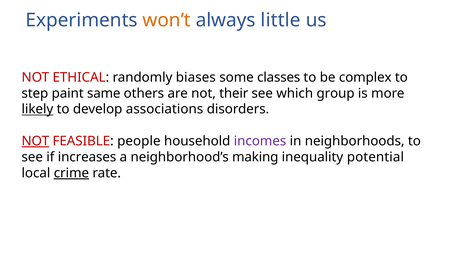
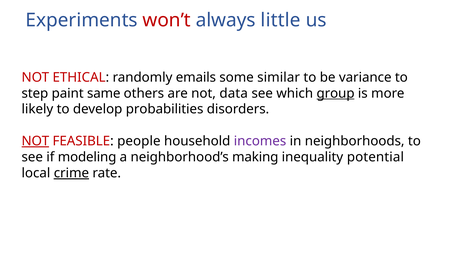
won’t colour: orange -> red (167, 20)
biases: biases -> emails (196, 77)
classes: classes -> similar (279, 77)
complex: complex -> variance (365, 77)
their: their -> data (234, 93)
group underline: none -> present (336, 93)
likely underline: present -> none (37, 109)
associations: associations -> probabilities (165, 109)
increases: increases -> modeling (87, 157)
